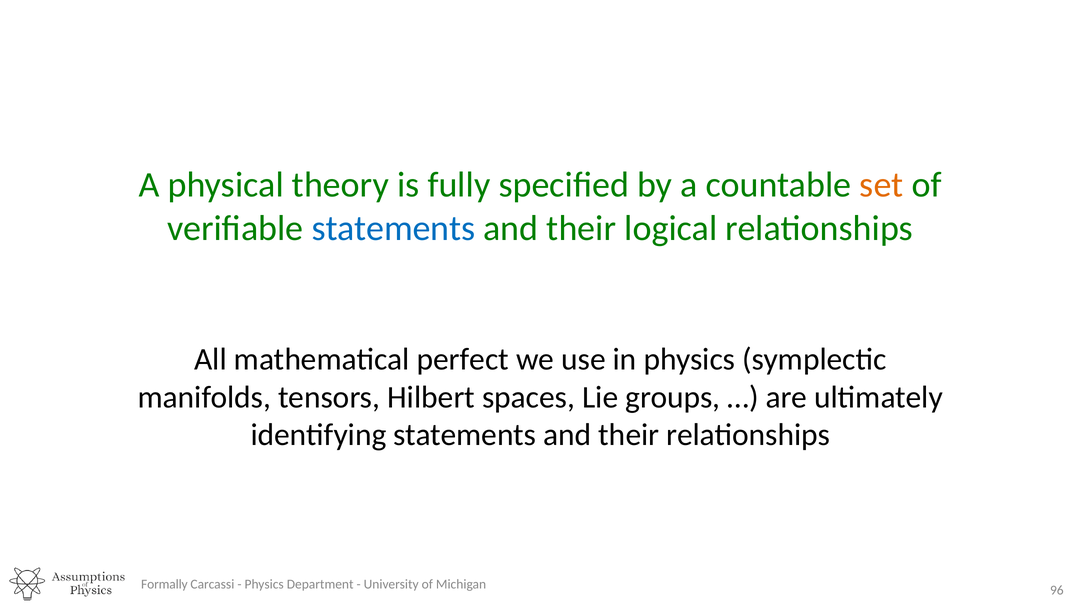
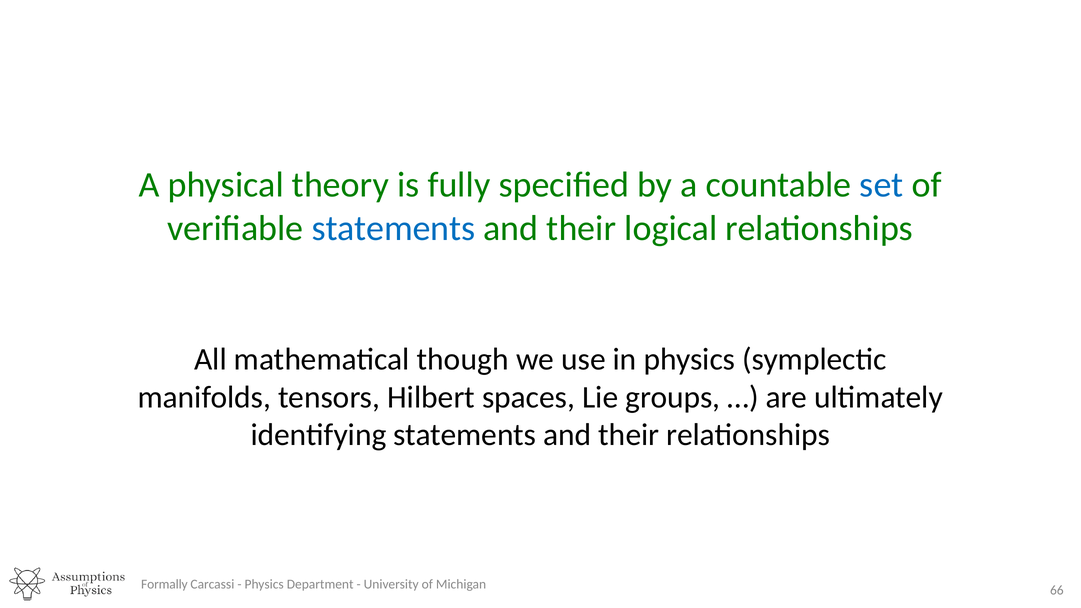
set colour: orange -> blue (881, 185)
perfect: perfect -> though (463, 359)
96: 96 -> 66 (1057, 590)
